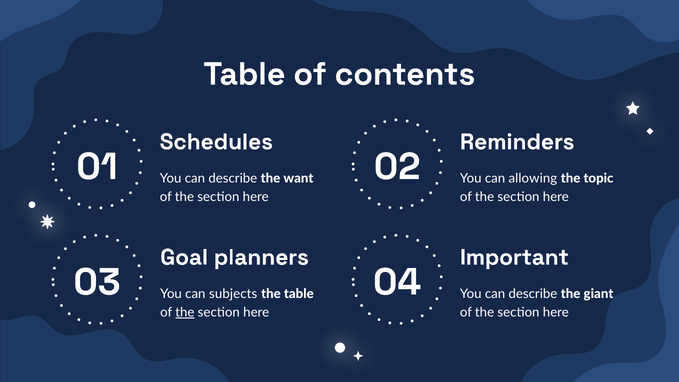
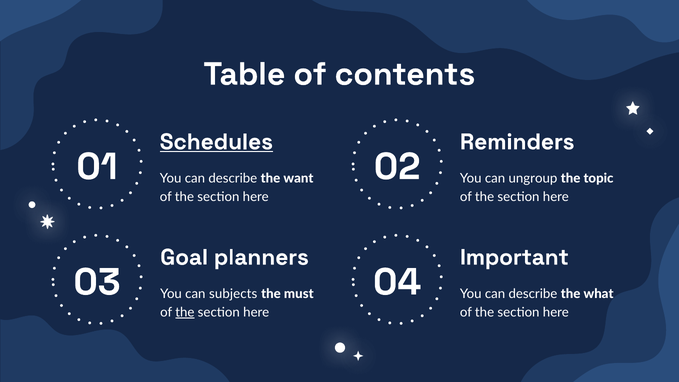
Schedules underline: none -> present (216, 142)
allowing: allowing -> ungroup (533, 179)
the table: table -> must (299, 294)
giant: giant -> what (599, 294)
